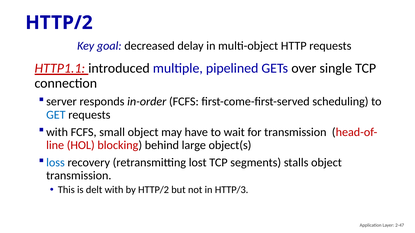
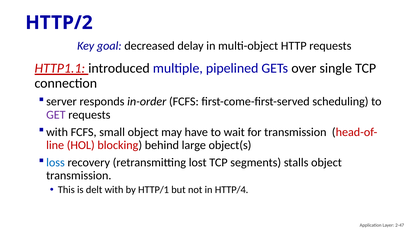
GET colour: blue -> purple (56, 115)
by HTTP/2: HTTP/2 -> HTTP/1 (154, 190)
HTTP/3: HTTP/3 -> HTTP/4 (232, 190)
